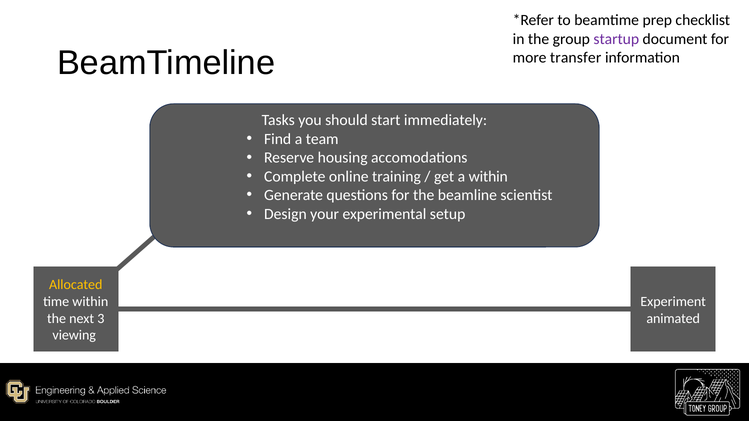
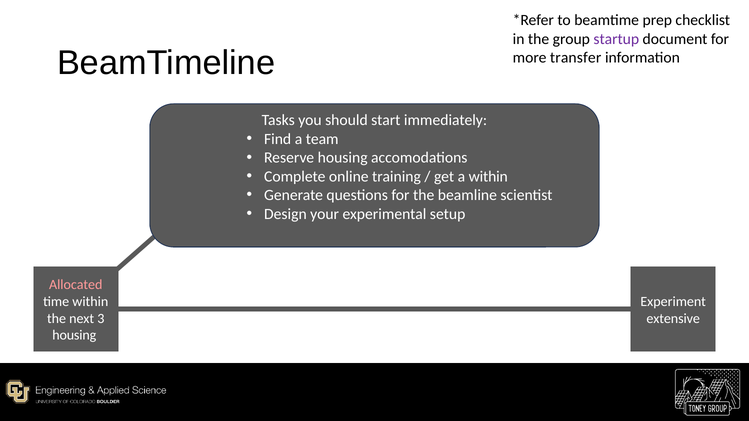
Allocated colour: yellow -> pink (76, 285)
animated: animated -> extensive (673, 319)
viewing: viewing -> housing (74, 336)
